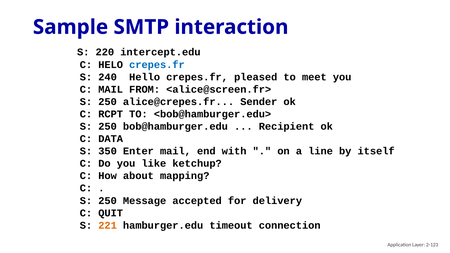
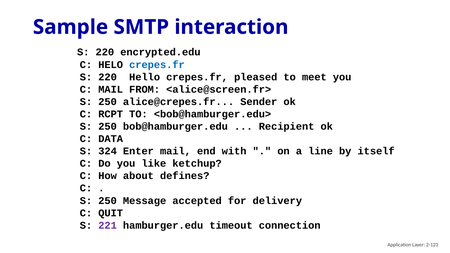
intercept.edu: intercept.edu -> encrypted.edu (160, 52)
240: 240 -> 220 (108, 77)
350: 350 -> 324 (108, 151)
mapping: mapping -> defines (185, 176)
221 colour: orange -> purple (108, 225)
